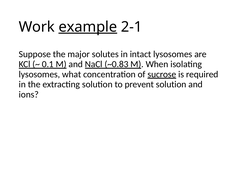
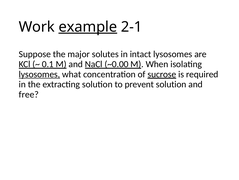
~0.83: ~0.83 -> ~0.00 (116, 64)
lysosomes underline: none -> present (39, 74)
ions: ions -> free (29, 94)
